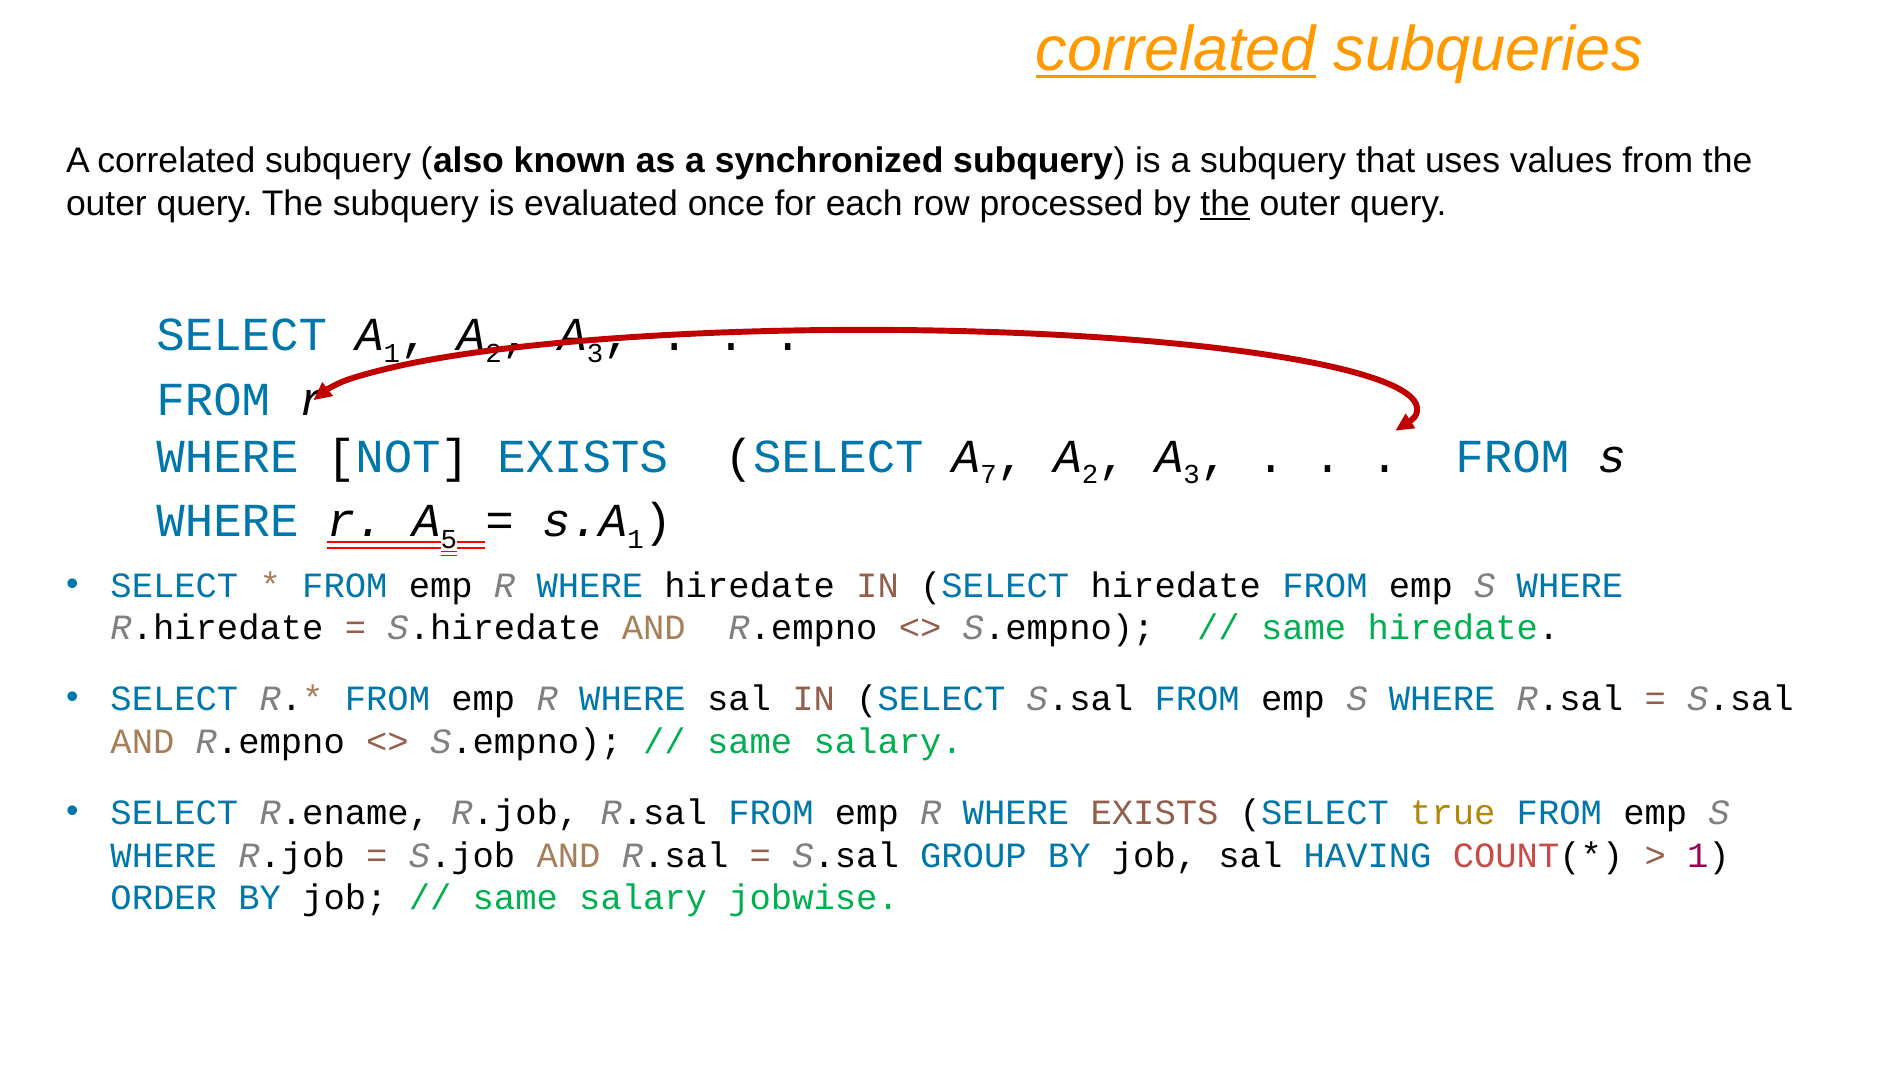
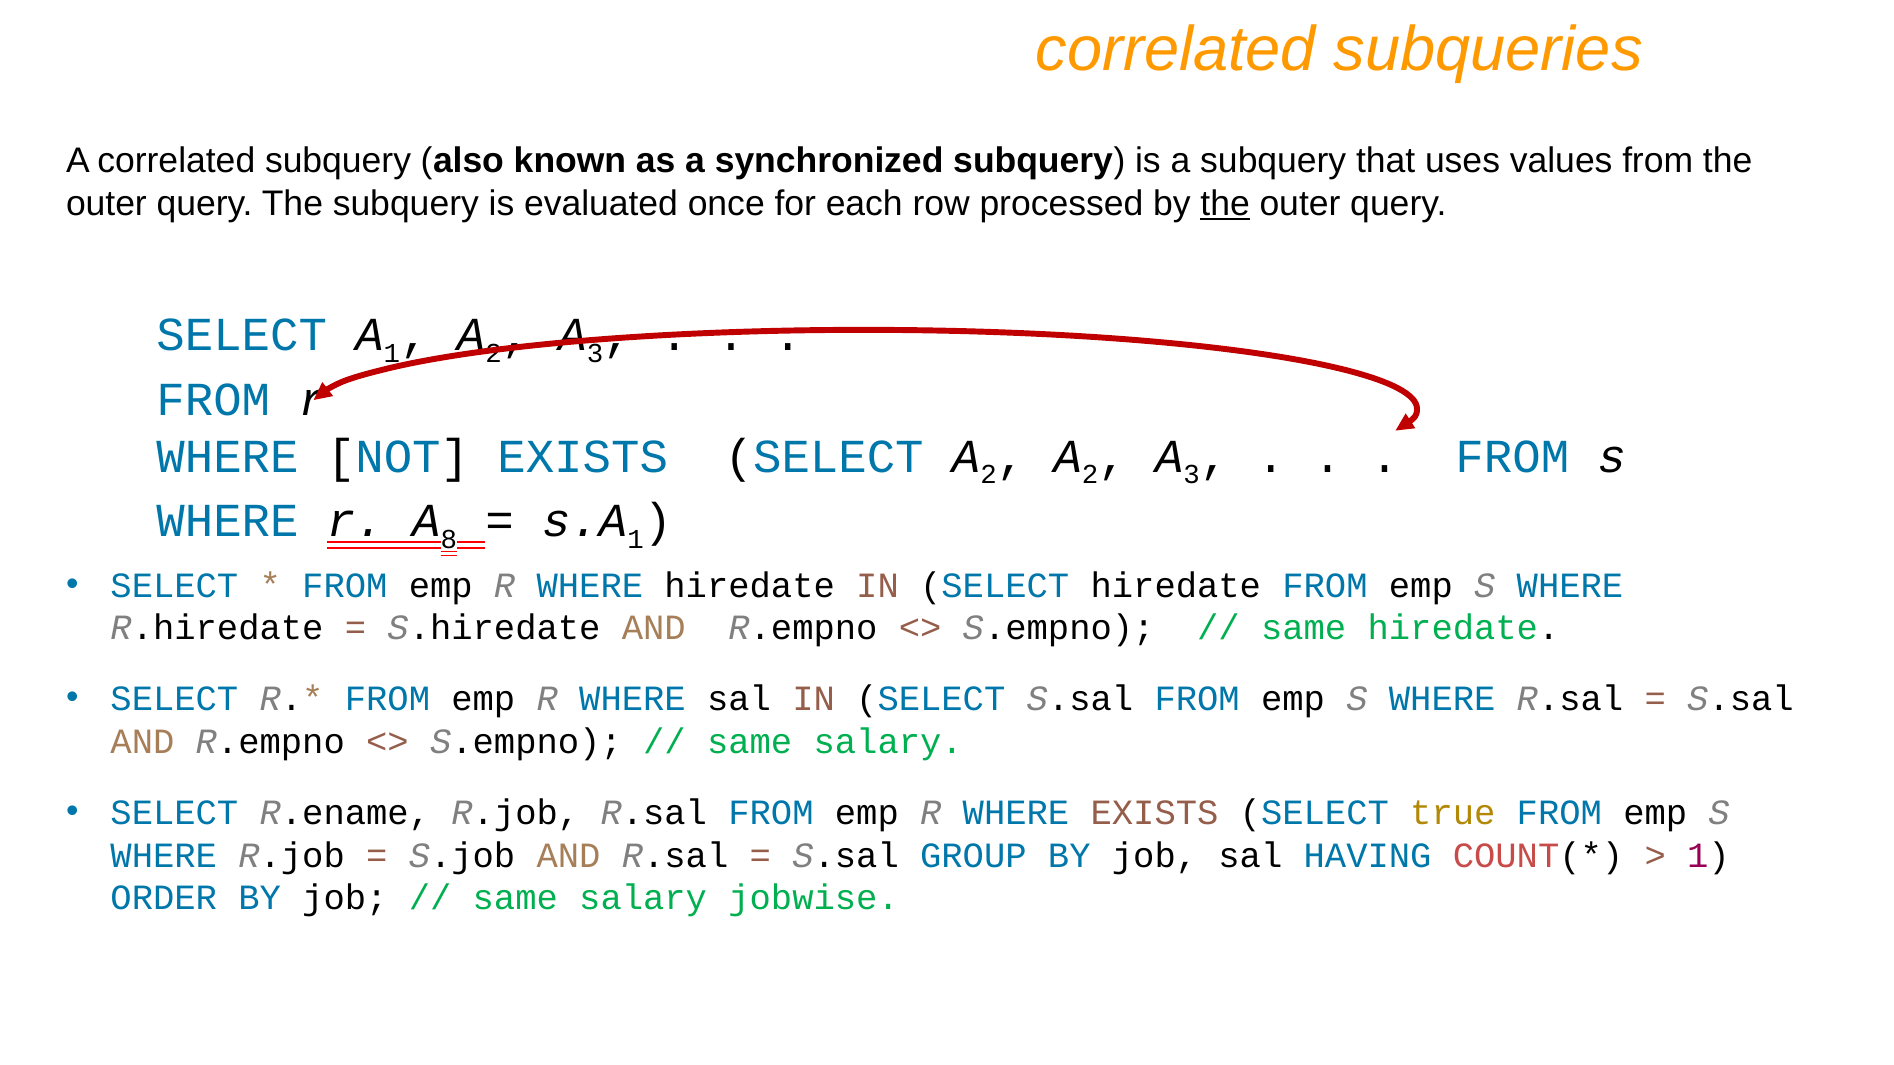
correlated underline: present -> none (1176, 49)
SELECT A 7: 7 -> 2 (989, 475)
5: 5 -> 8 (449, 540)
